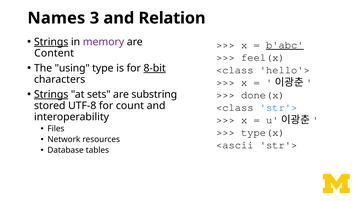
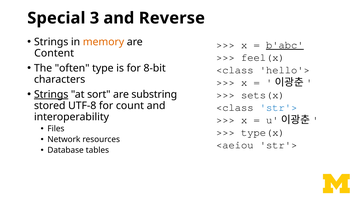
Names: Names -> Special (56, 18)
Relation: Relation -> Reverse (172, 18)
Strings underline: present -> none (51, 42)
memory colour: purple -> orange (104, 42)
using: using -> often (72, 68)
8-bit underline: present -> none (155, 68)
sets: sets -> sort (99, 95)
done(x: done(x -> sets(x (263, 95)
<ascii: <ascii -> <aeiou (235, 145)
